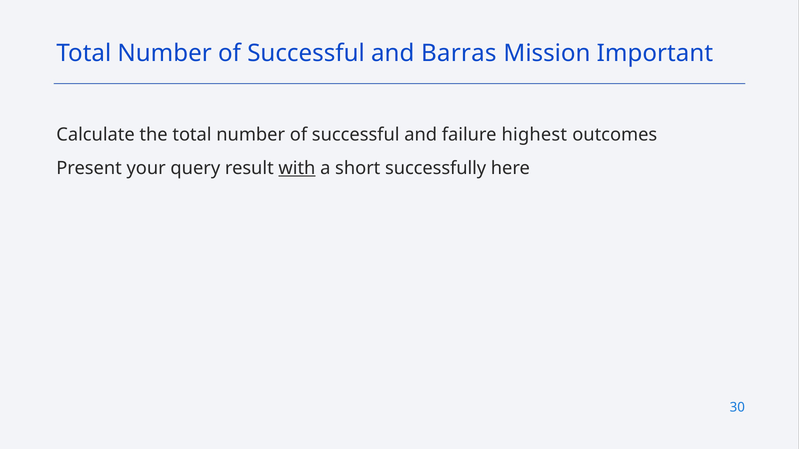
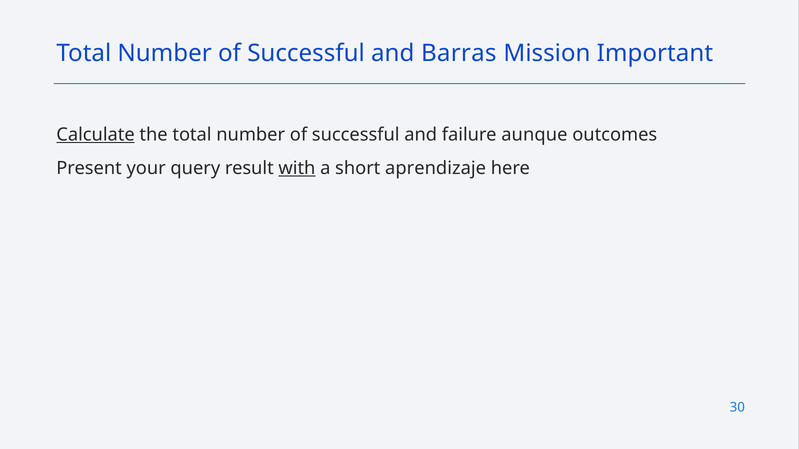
Calculate underline: none -> present (96, 135)
highest: highest -> aunque (534, 135)
successfully: successfully -> aprendizaje (436, 168)
